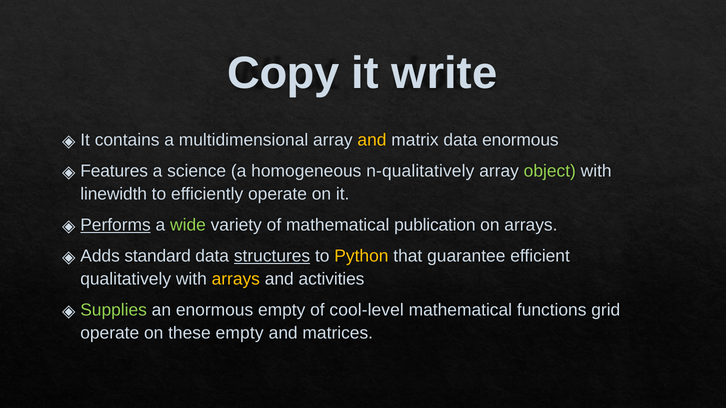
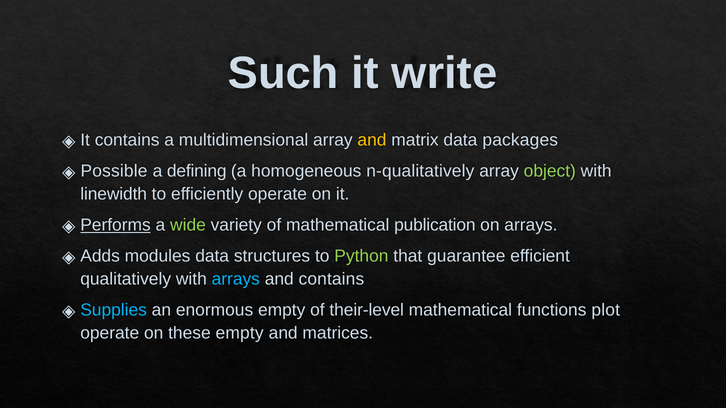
Copy: Copy -> Such (283, 73)
data enormous: enormous -> packages (520, 140)
Features: Features -> Possible (114, 171)
science: science -> defining (197, 171)
standard: standard -> modules (158, 256)
structures underline: present -> none (272, 256)
Python colour: yellow -> light green (361, 256)
arrays colour: yellow -> light blue (236, 279)
and activities: activities -> contains (331, 279)
Supplies colour: light green -> light blue (114, 310)
cool-level: cool-level -> their-level (367, 310)
grid: grid -> plot (606, 310)
